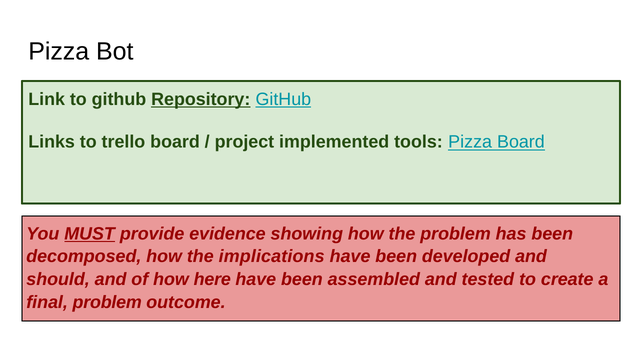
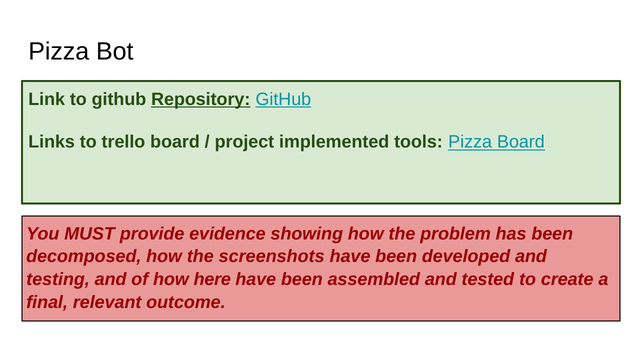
MUST underline: present -> none (90, 234)
implications: implications -> screenshots (272, 257)
should: should -> testing (58, 280)
final problem: problem -> relevant (107, 302)
